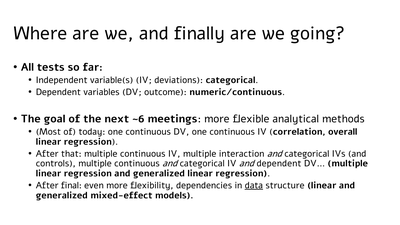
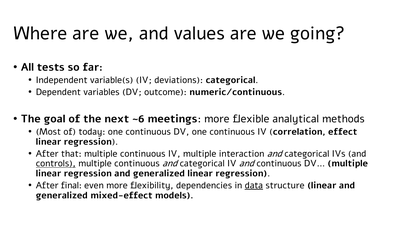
finally: finally -> values (199, 34)
overall: overall -> effect (343, 132)
controls underline: none -> present (56, 164)
and dependent: dependent -> continuous (279, 164)
